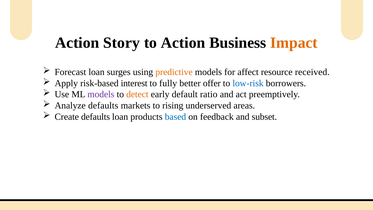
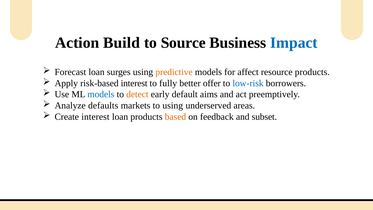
Story: Story -> Build (122, 43)
to Action: Action -> Source (183, 43)
Impact colour: orange -> blue (294, 43)
resource received: received -> products (312, 72)
models colour: purple -> blue (101, 94)
ratio: ratio -> aims (209, 94)
to rising: rising -> using (173, 106)
Create defaults: defaults -> interest (95, 117)
based colour: blue -> orange (175, 117)
